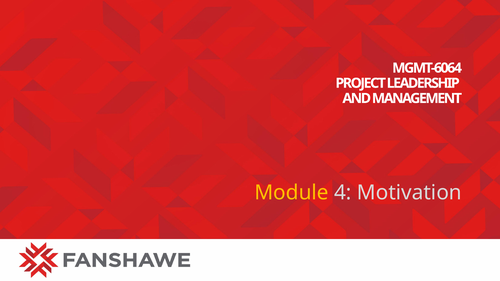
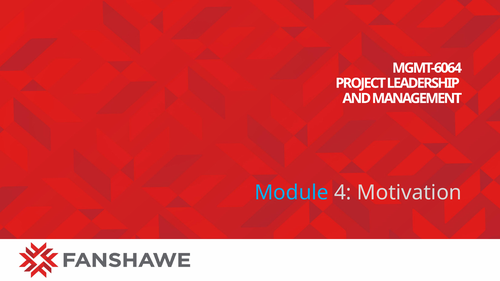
Module colour: yellow -> light blue (292, 193)
